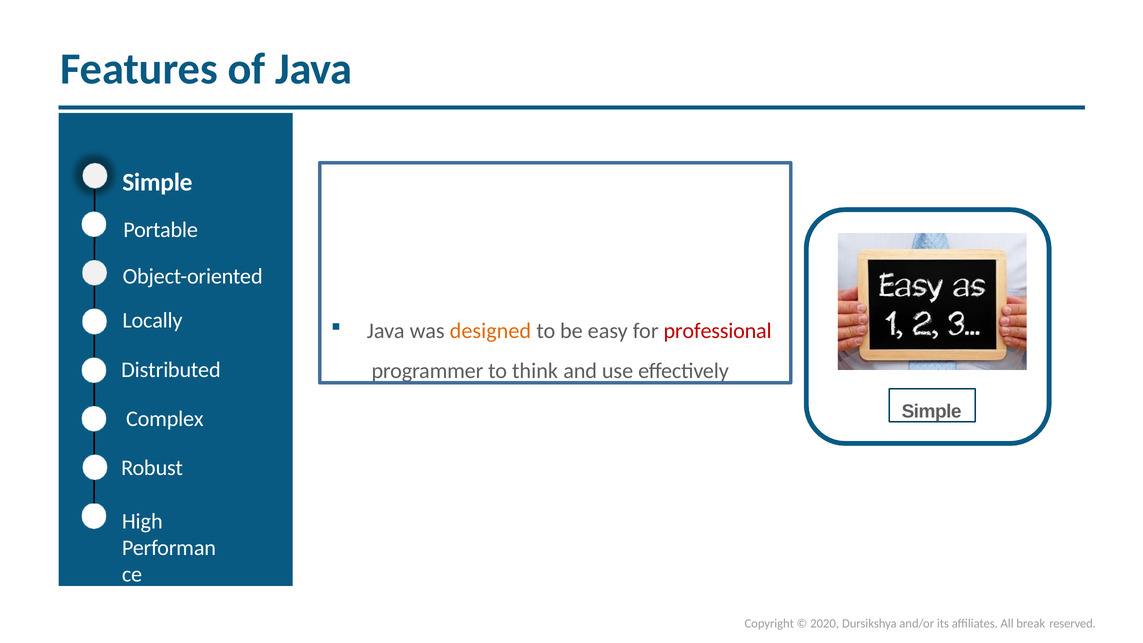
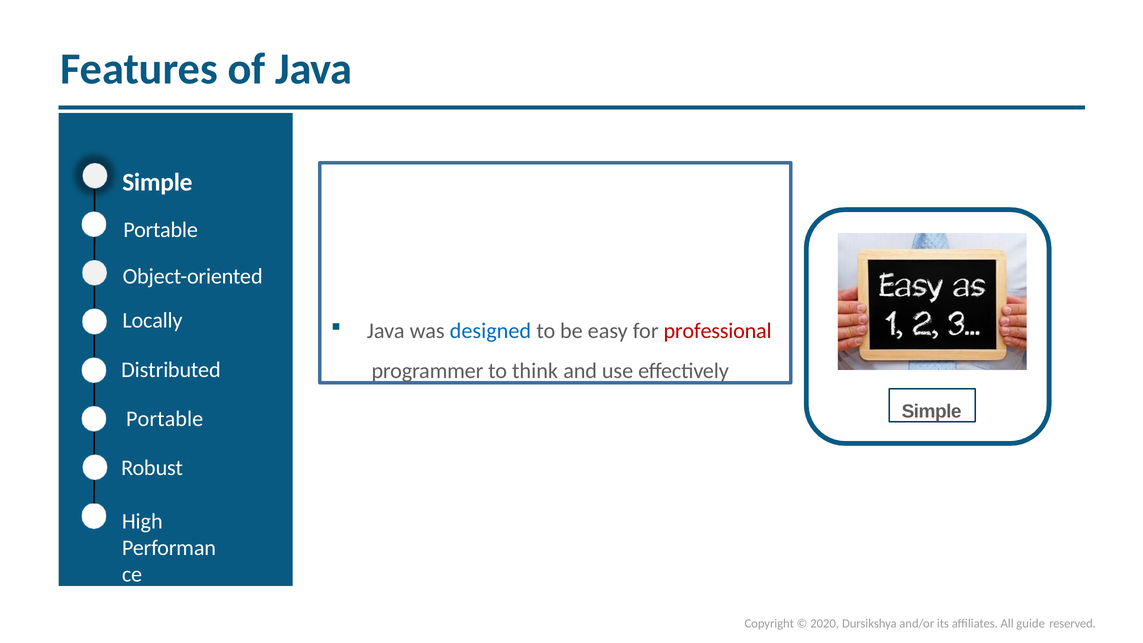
designed colour: orange -> blue (490, 331)
Complex: Complex -> Portable (165, 419)
break: break -> guide (1031, 624)
